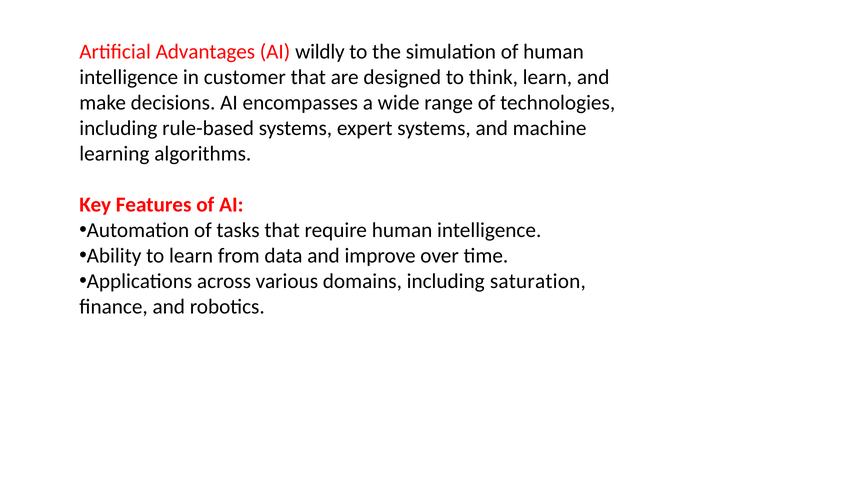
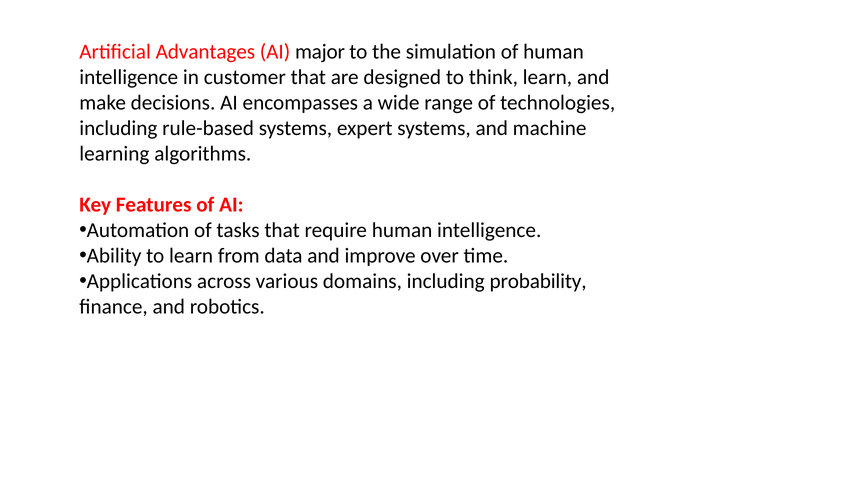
wildly: wildly -> major (320, 52)
saturation: saturation -> probability (538, 281)
